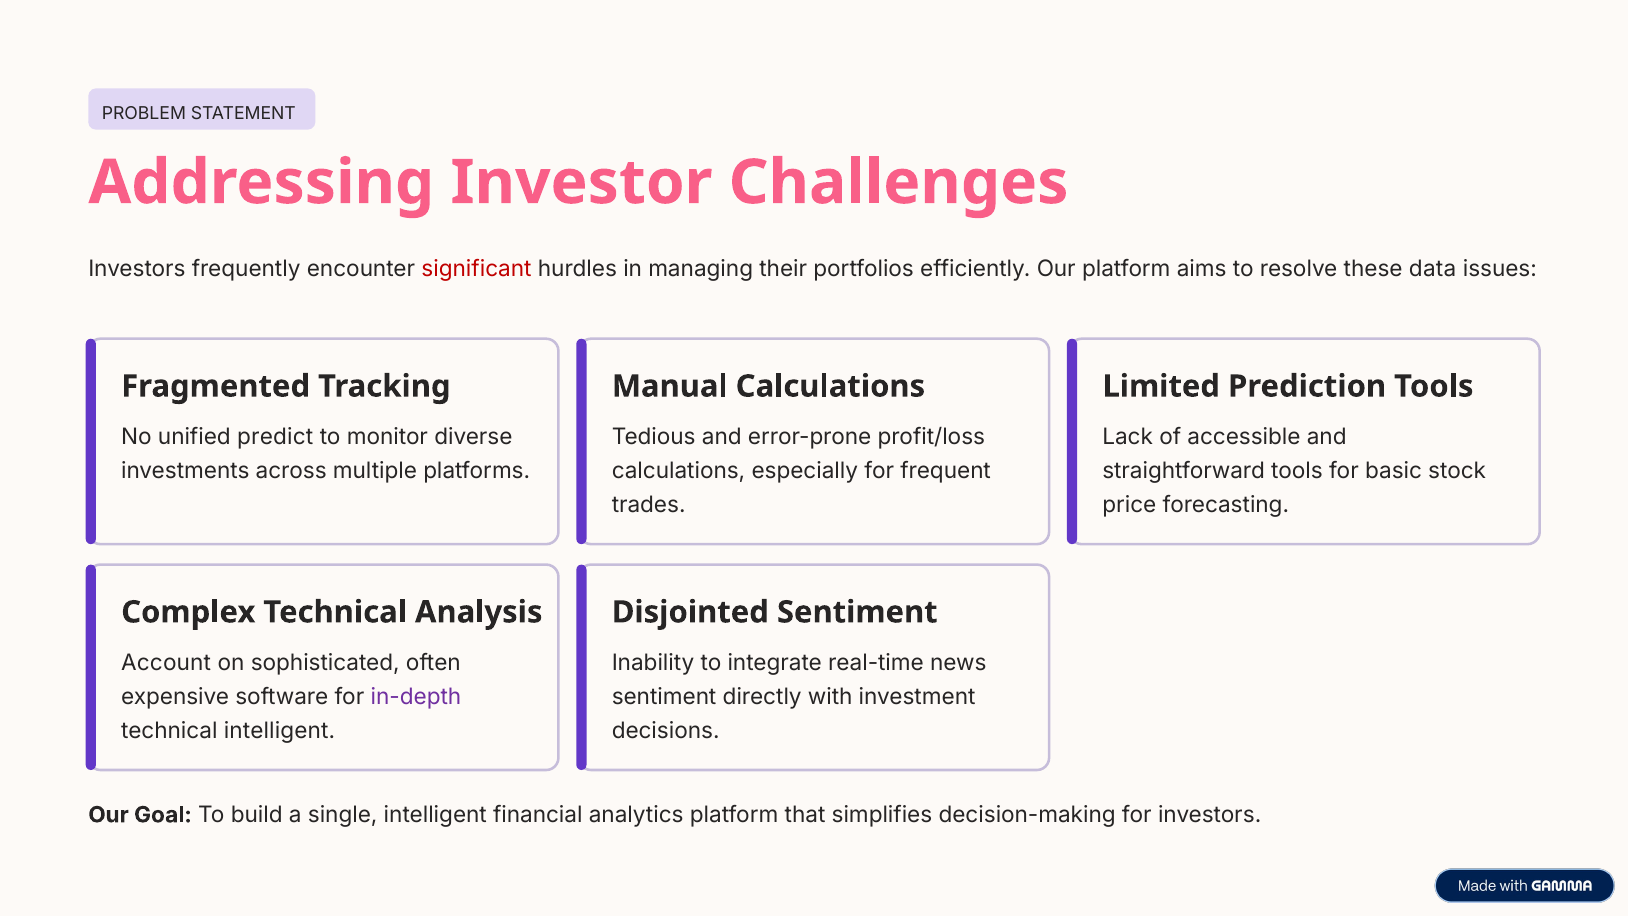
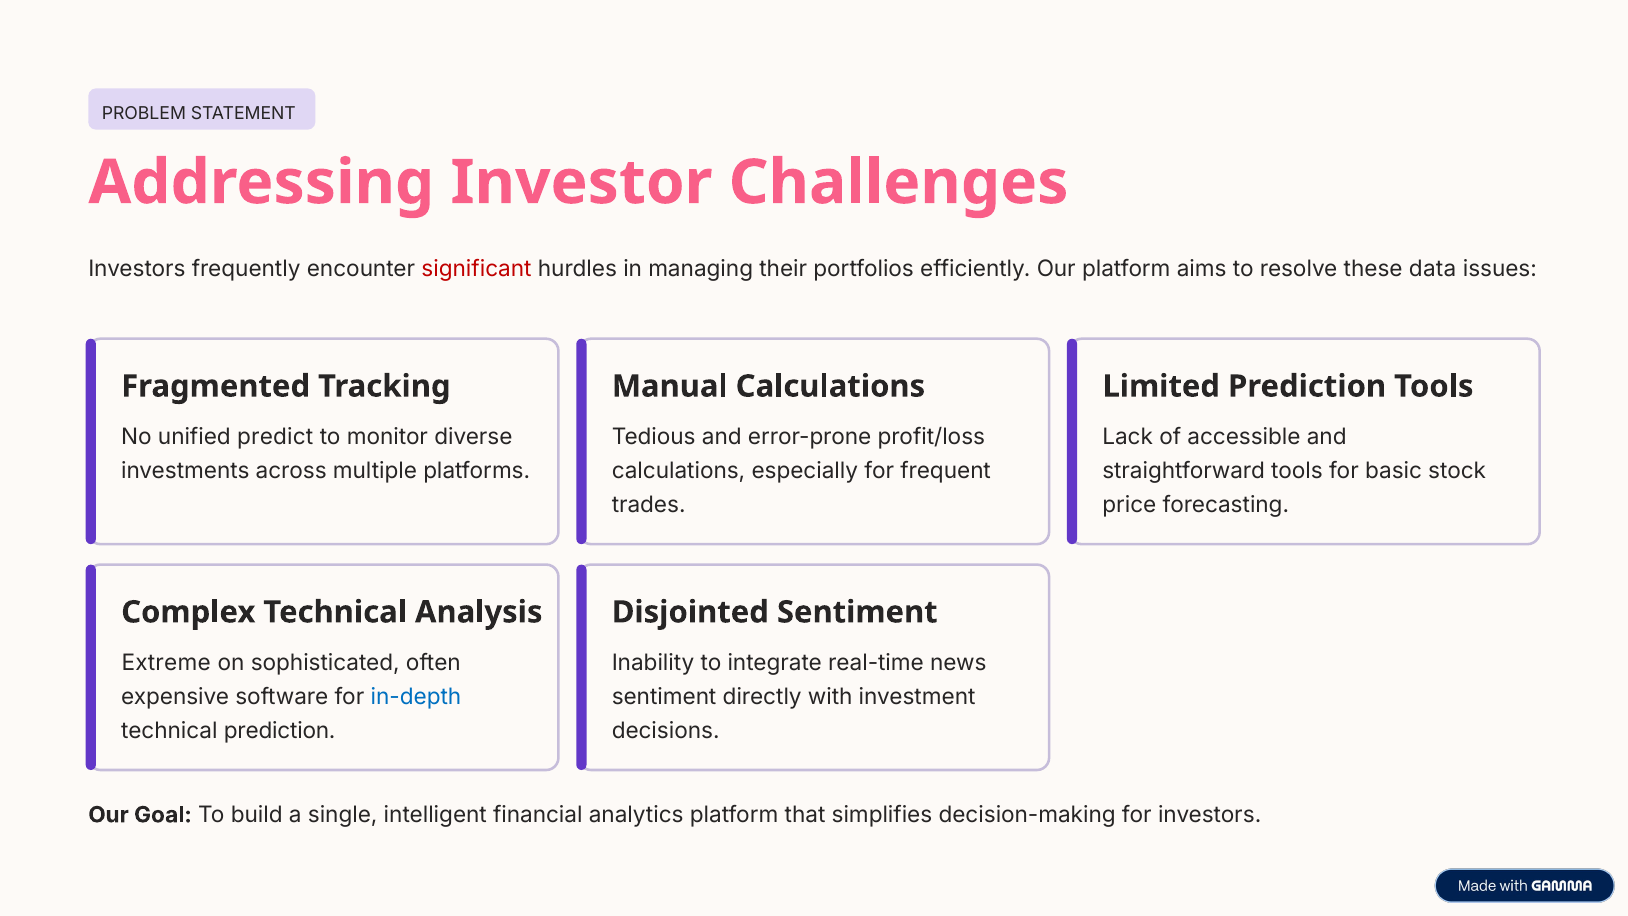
Account: Account -> Extreme (166, 663)
in-depth colour: purple -> blue (416, 697)
technical intelligent: intelligent -> prediction (280, 731)
